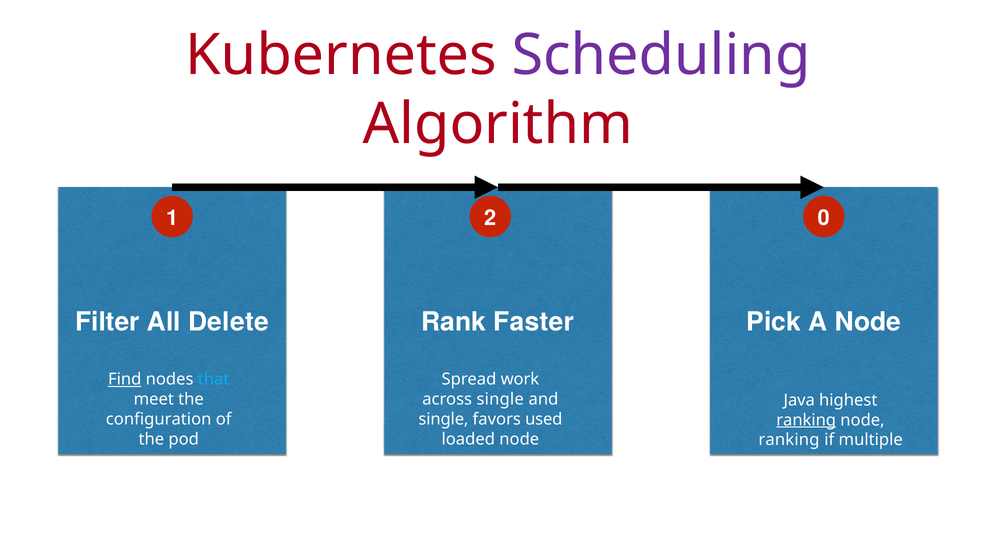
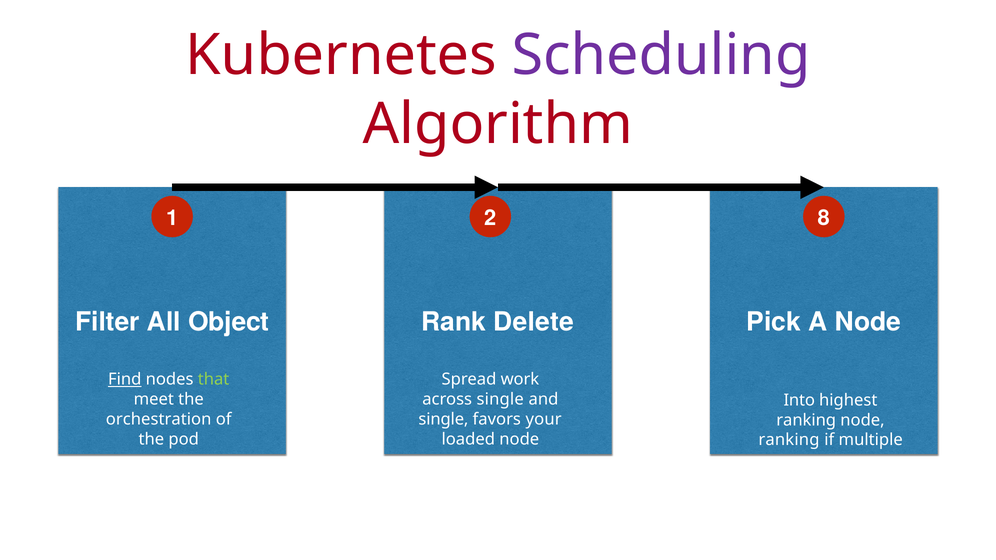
0: 0 -> 8 (824, 218)
Delete: Delete -> Object (229, 322)
Faster: Faster -> Delete (534, 322)
that colour: light blue -> light green (214, 379)
Java: Java -> Into (799, 400)
configuration: configuration -> orchestration (159, 419)
used: used -> your (544, 419)
ranking underline: present -> none (806, 420)
